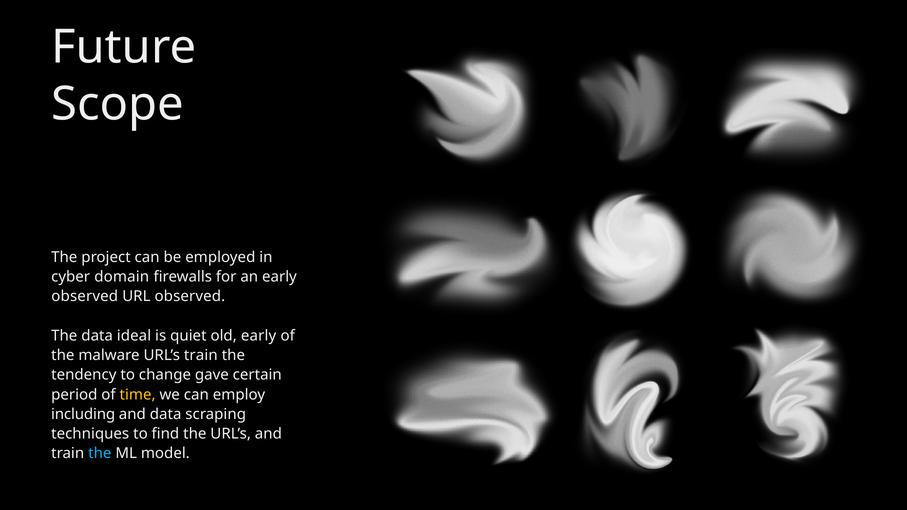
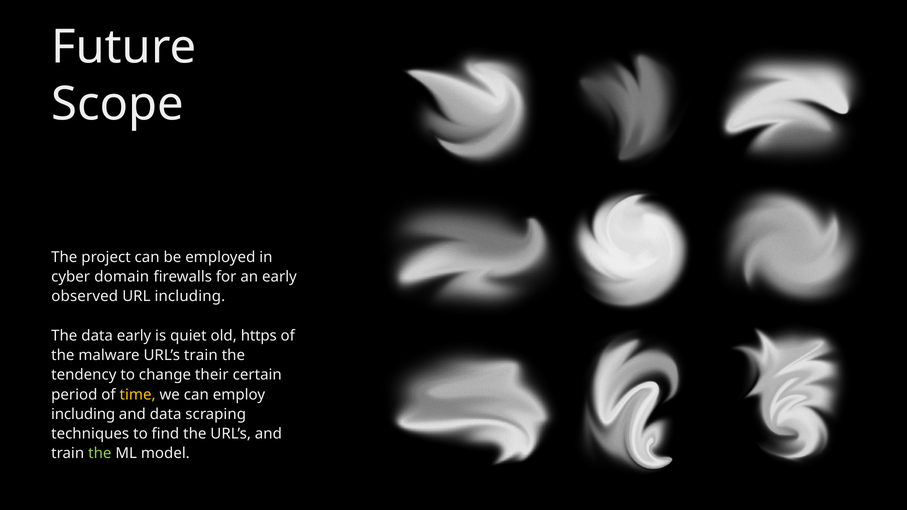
URL observed: observed -> including (190, 297)
data ideal: ideal -> early (134, 336)
old early: early -> https (259, 336)
gave: gave -> their (212, 375)
the colour: light blue -> light green (100, 454)
